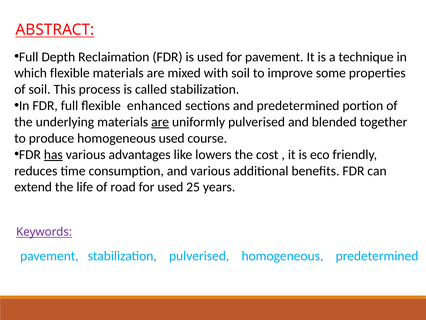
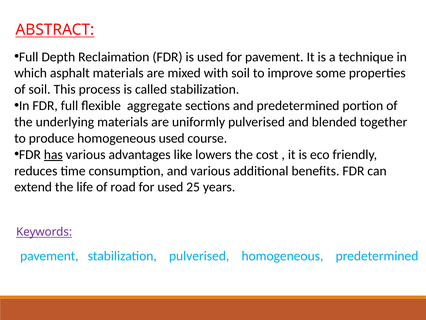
which flexible: flexible -> asphalt (70, 73)
enhanced: enhanced -> aggregate (154, 106)
are underline: present -> none (160, 122)
